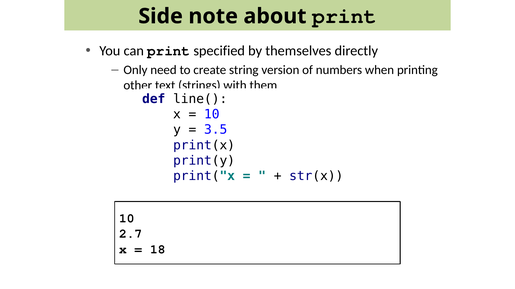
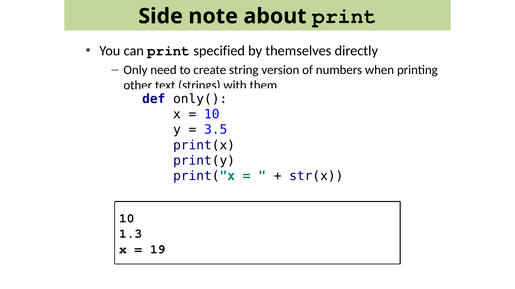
line(: line( -> only( (200, 99)
2.7: 2.7 -> 1.3 (131, 234)
18: 18 -> 19 (158, 250)
